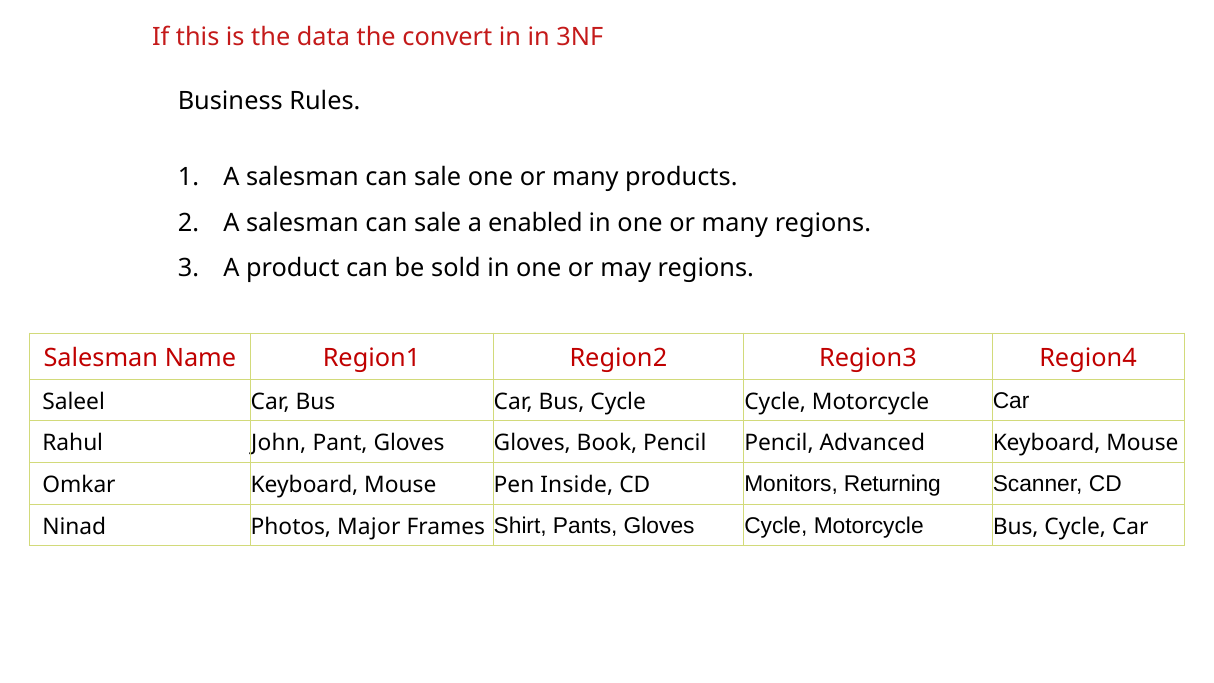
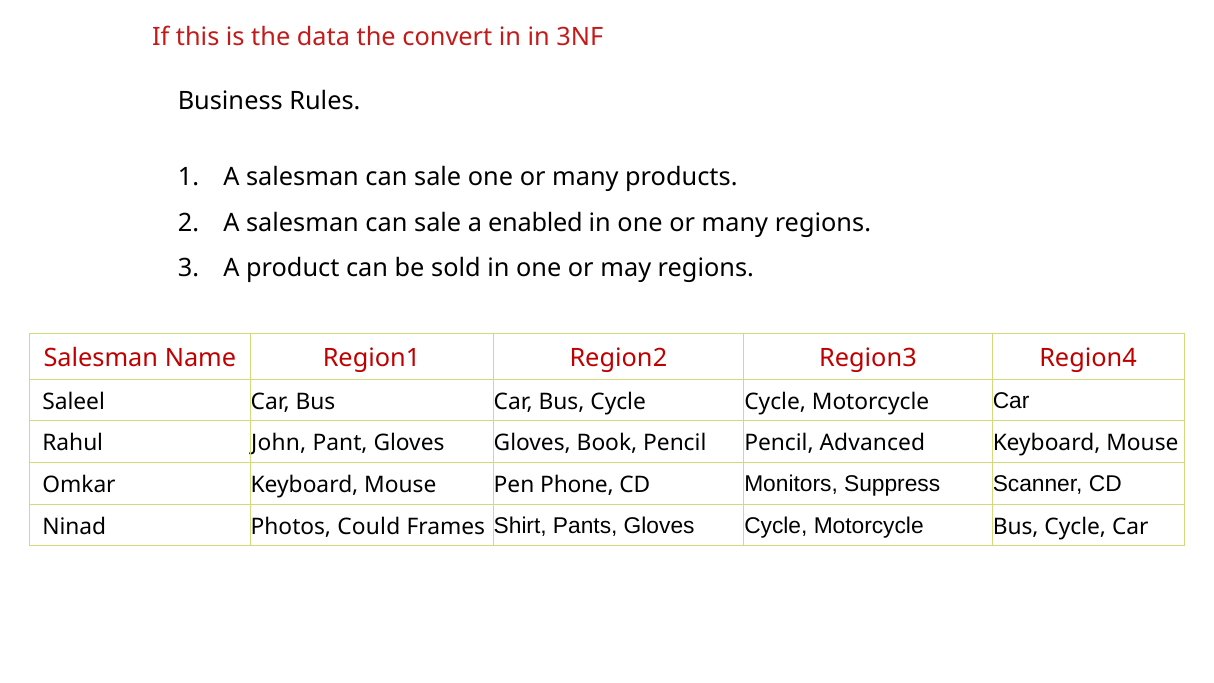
Inside: Inside -> Phone (577, 485)
Returning: Returning -> Suppress (892, 484)
Major: Major -> Could (369, 527)
